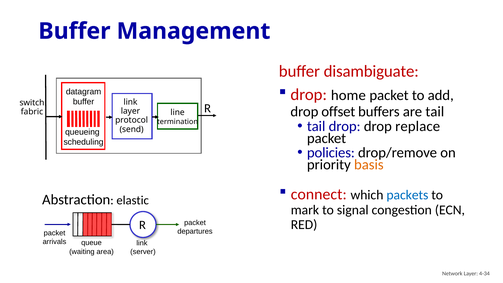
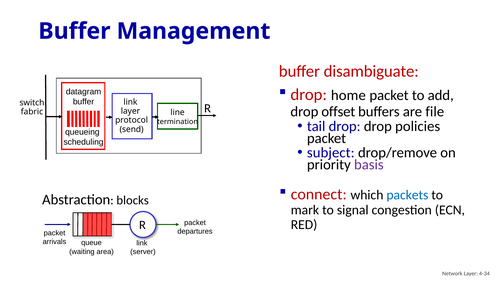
are tail: tail -> file (435, 112)
replace: replace -> policies (418, 126)
policies: policies -> subject (331, 153)
basis colour: orange -> purple (369, 165)
elastic: elastic -> blocks (133, 200)
